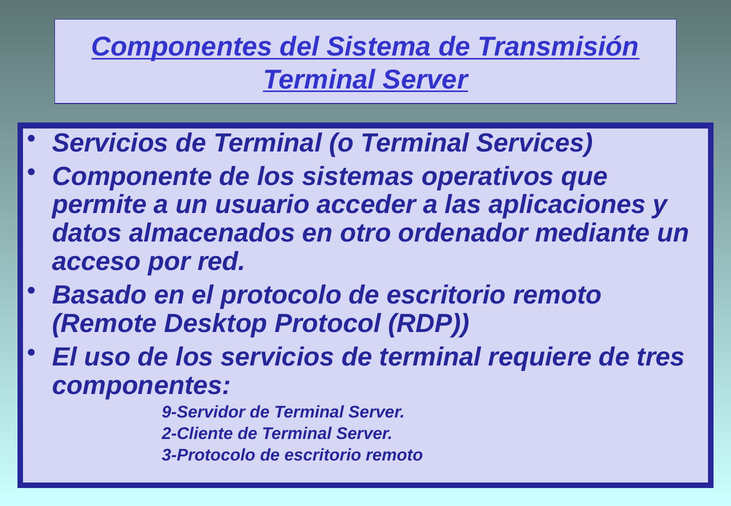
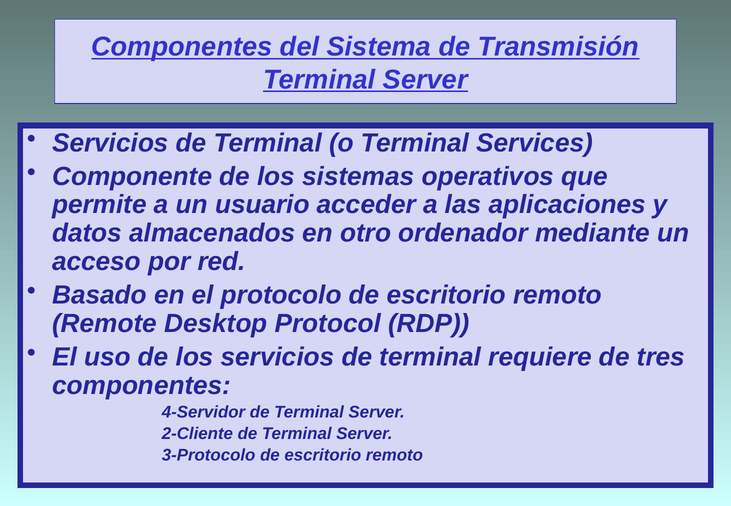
9-Servidor: 9-Servidor -> 4-Servidor (203, 412)
